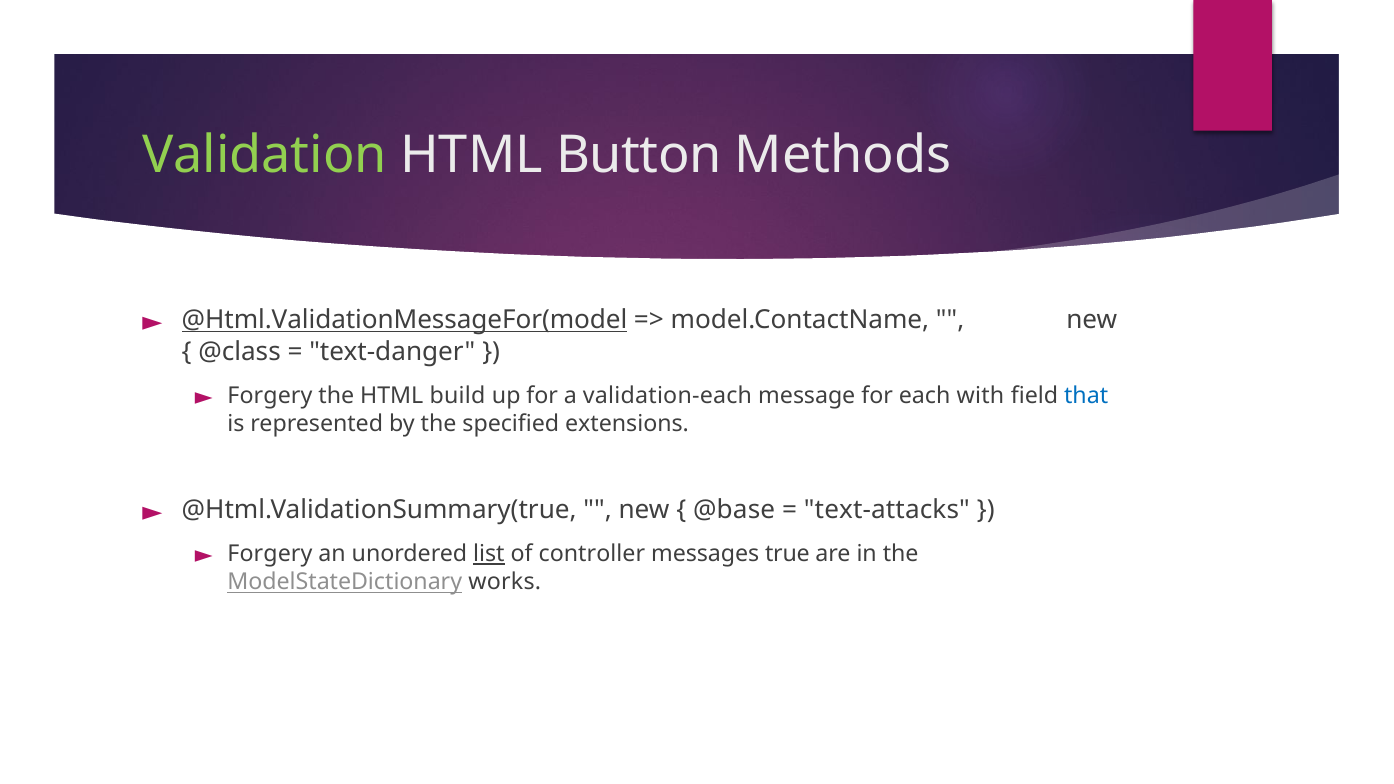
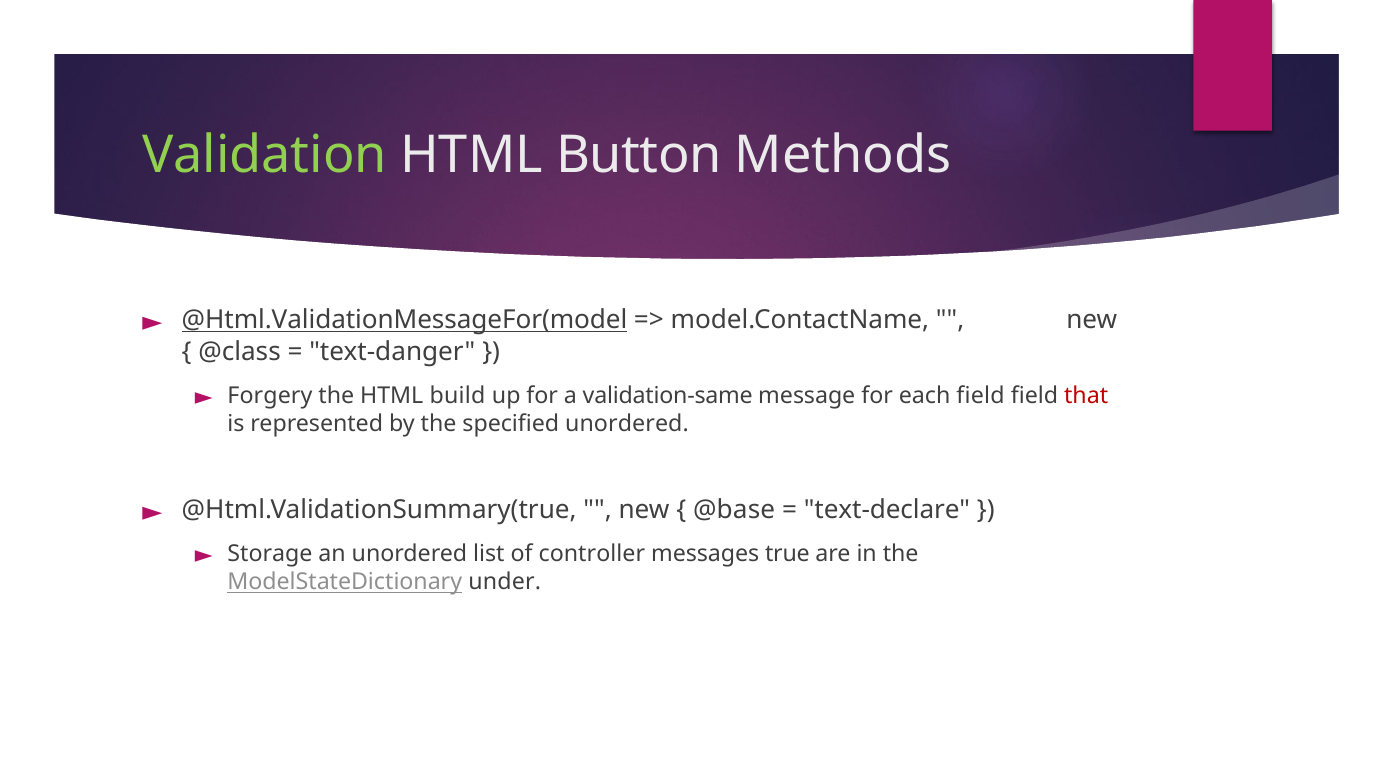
validation-each: validation-each -> validation-same (668, 396)
each with: with -> field (981, 396)
that colour: blue -> red (1086, 396)
specified extensions: extensions -> unordered (627, 424)
text-attacks: text-attacks -> text-declare (887, 510)
Forgery: Forgery -> Storage (270, 554)
list underline: present -> none (489, 554)
works: works -> under (505, 582)
